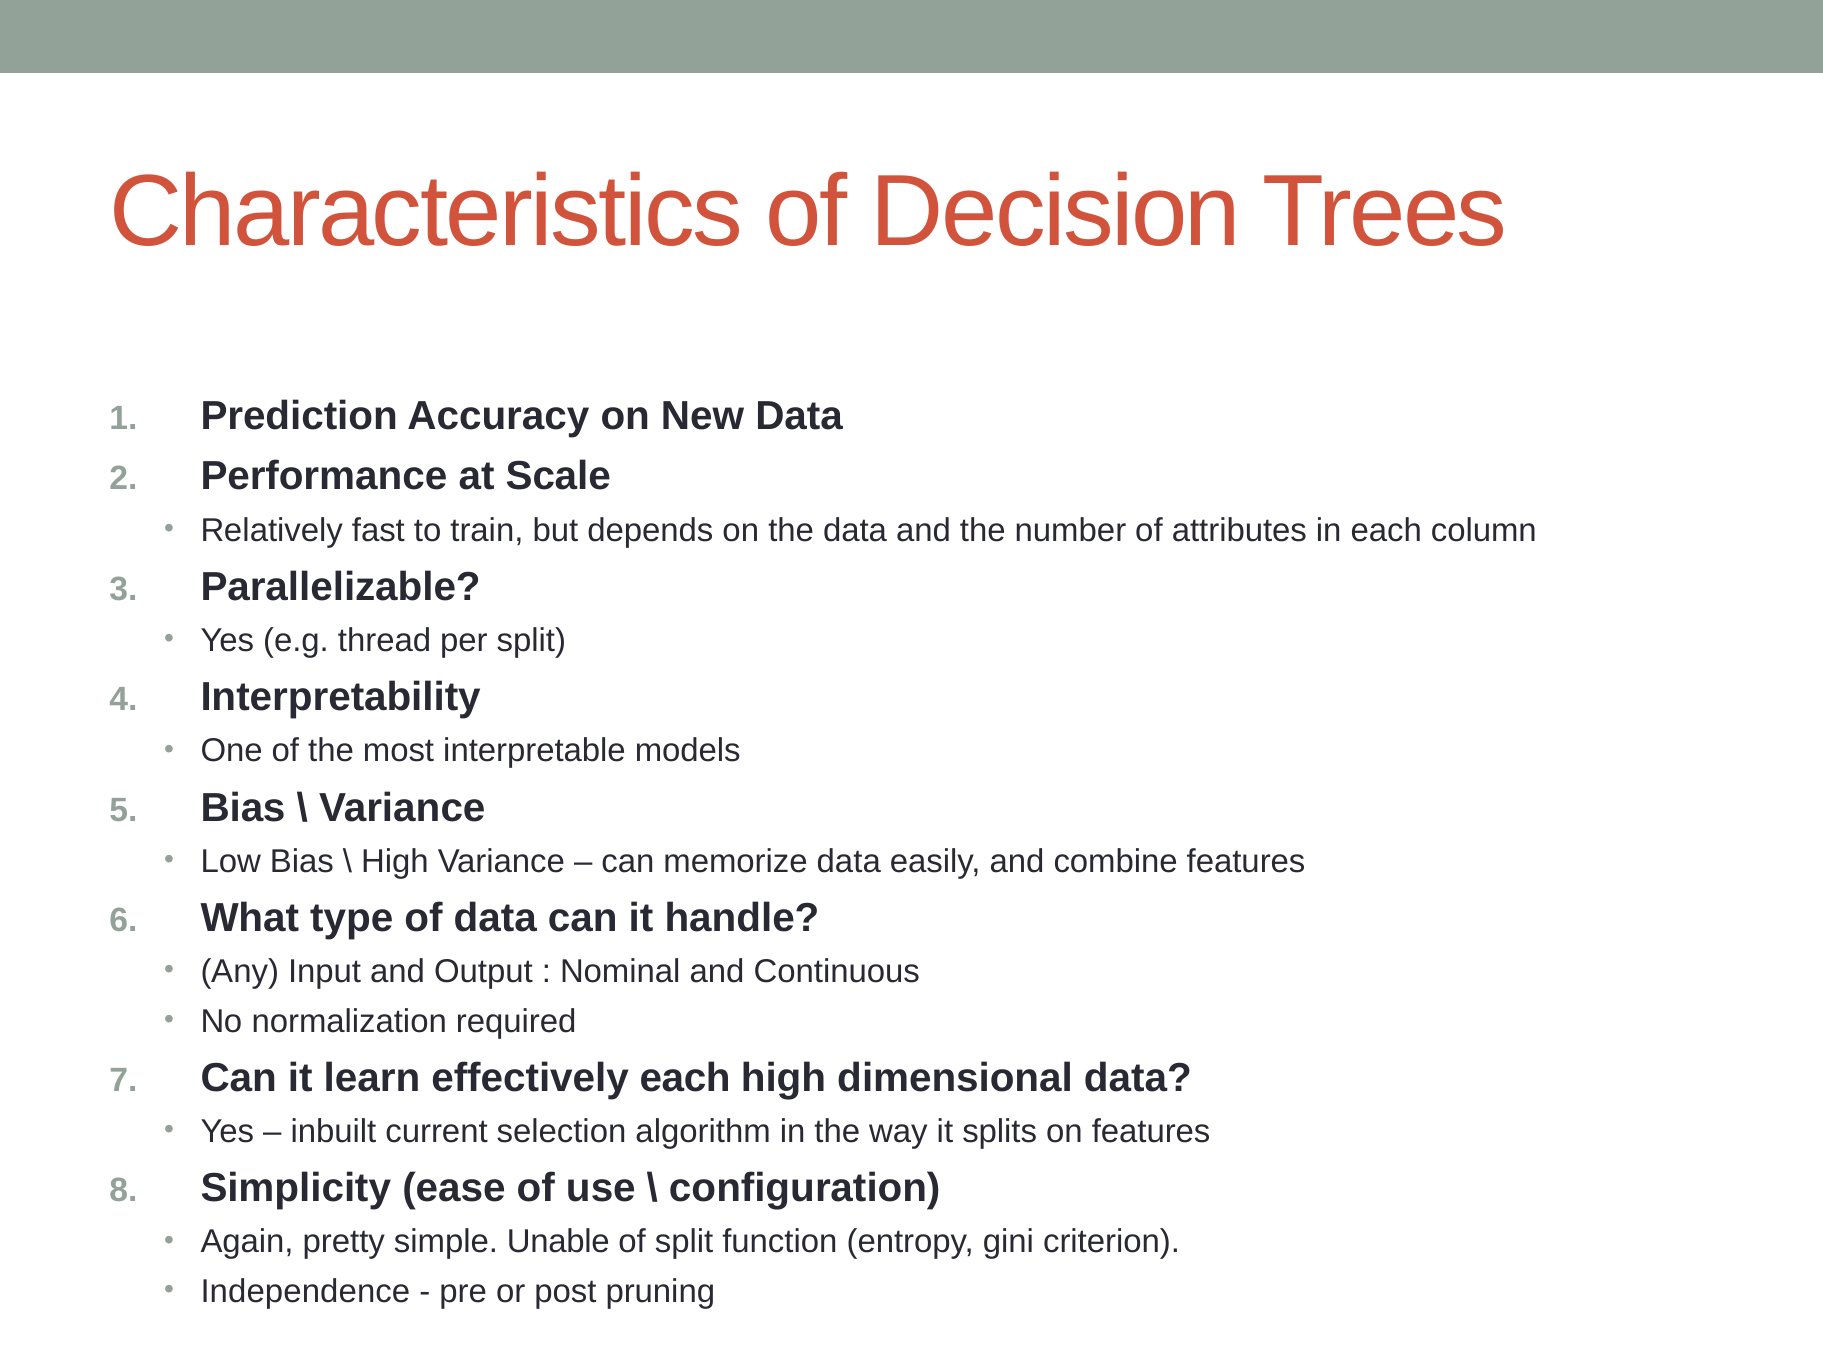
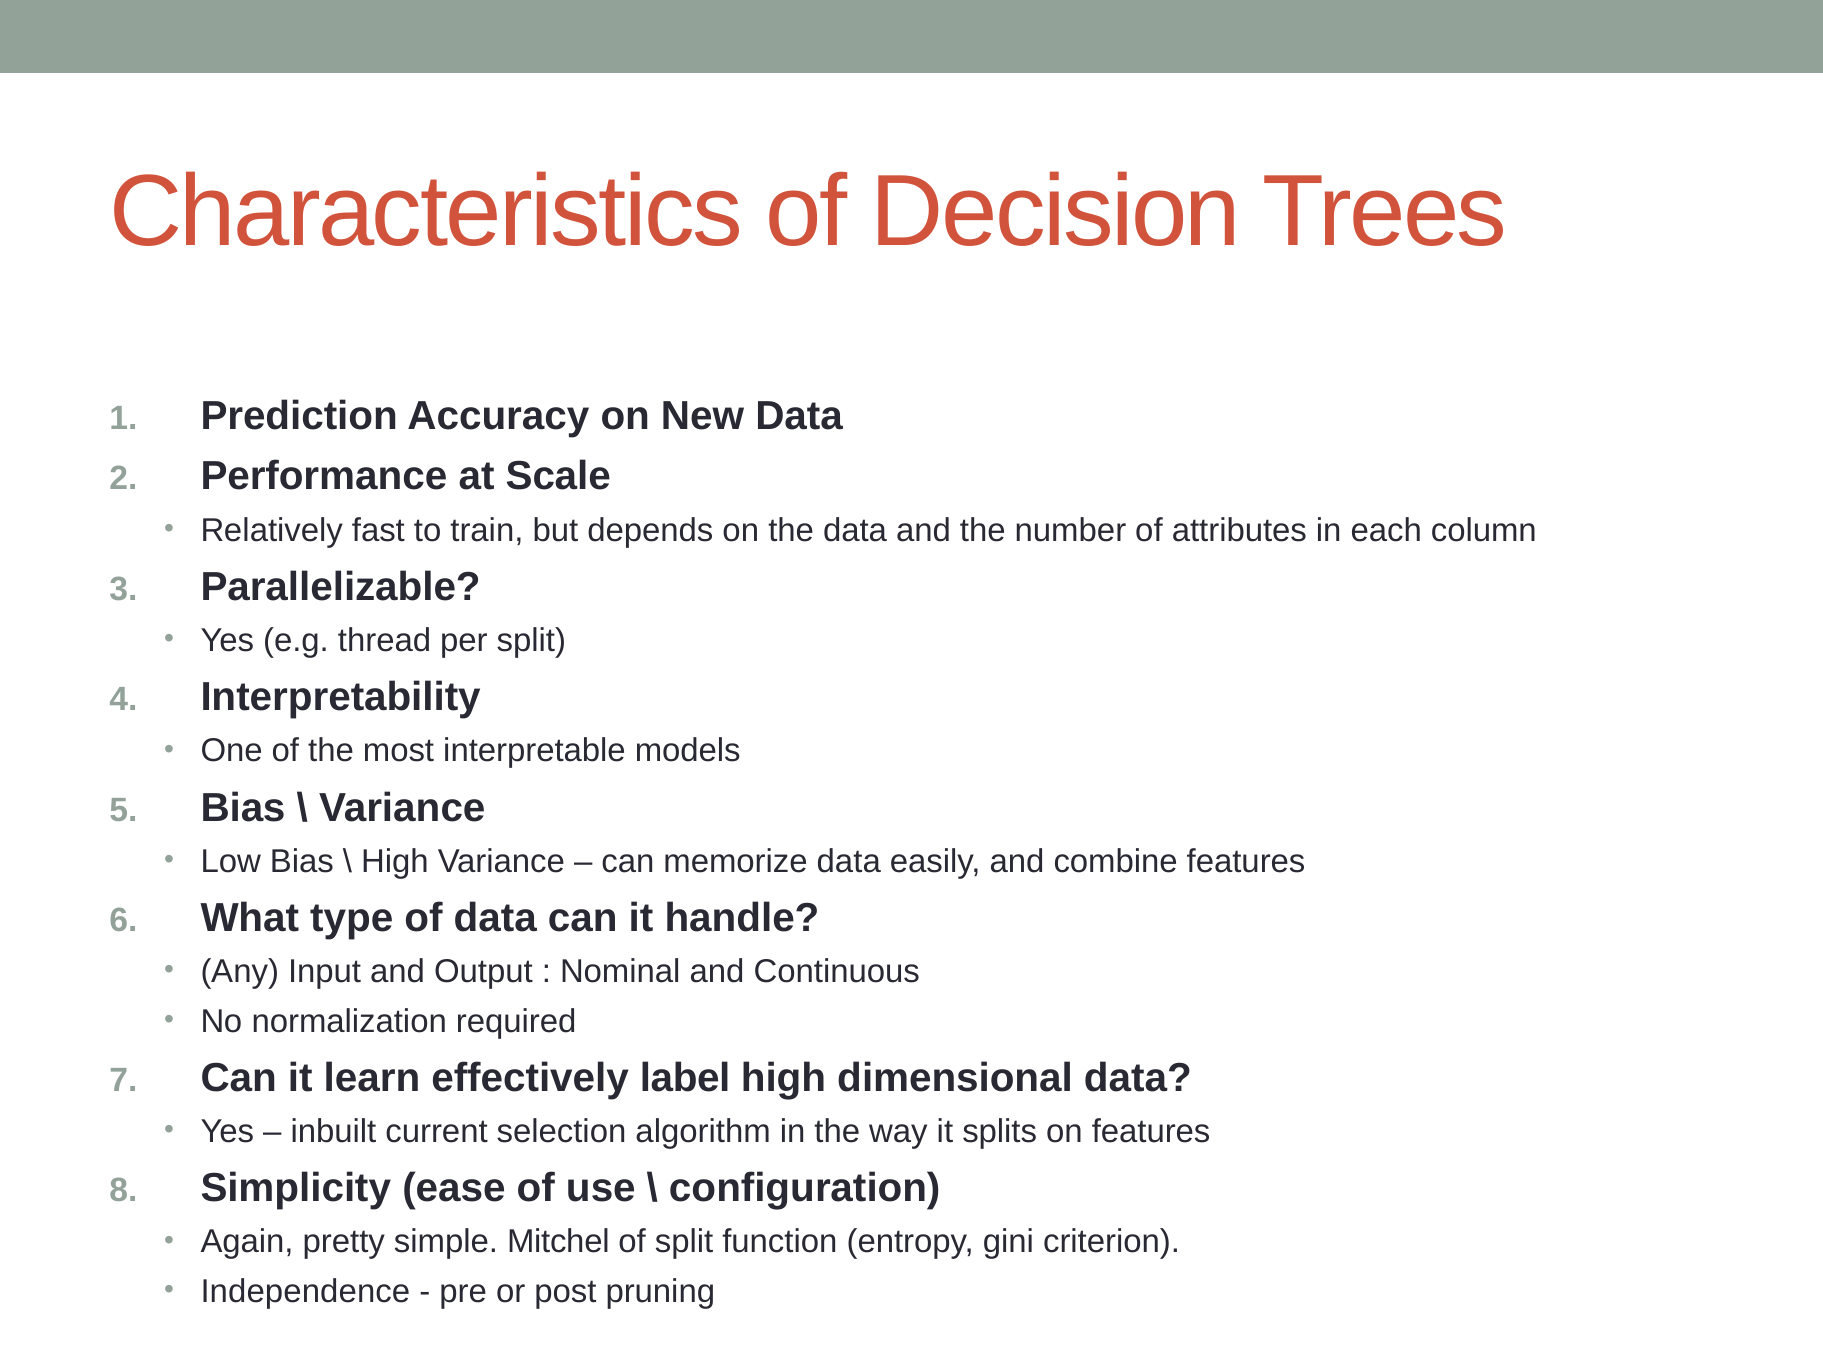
effectively each: each -> label (685, 1078)
Unable: Unable -> Mitchel (558, 1242)
